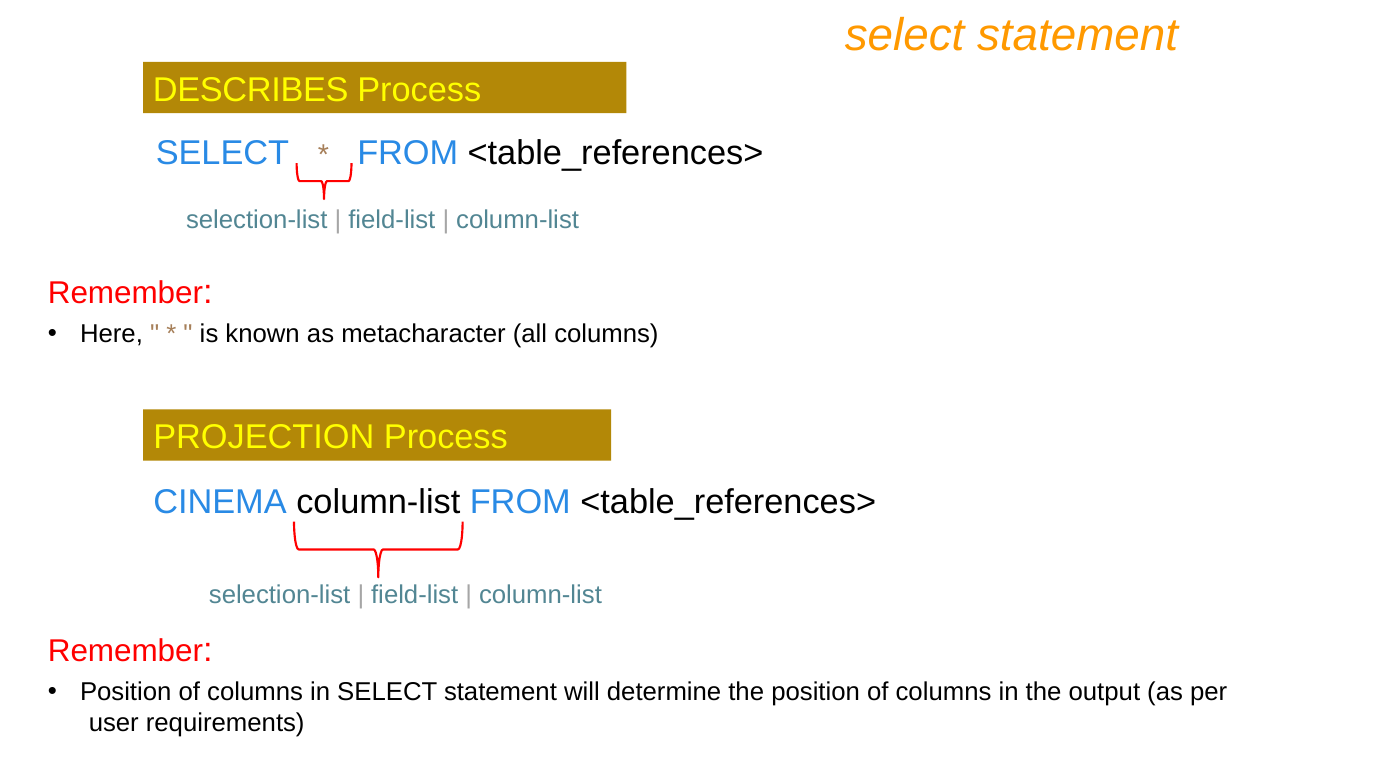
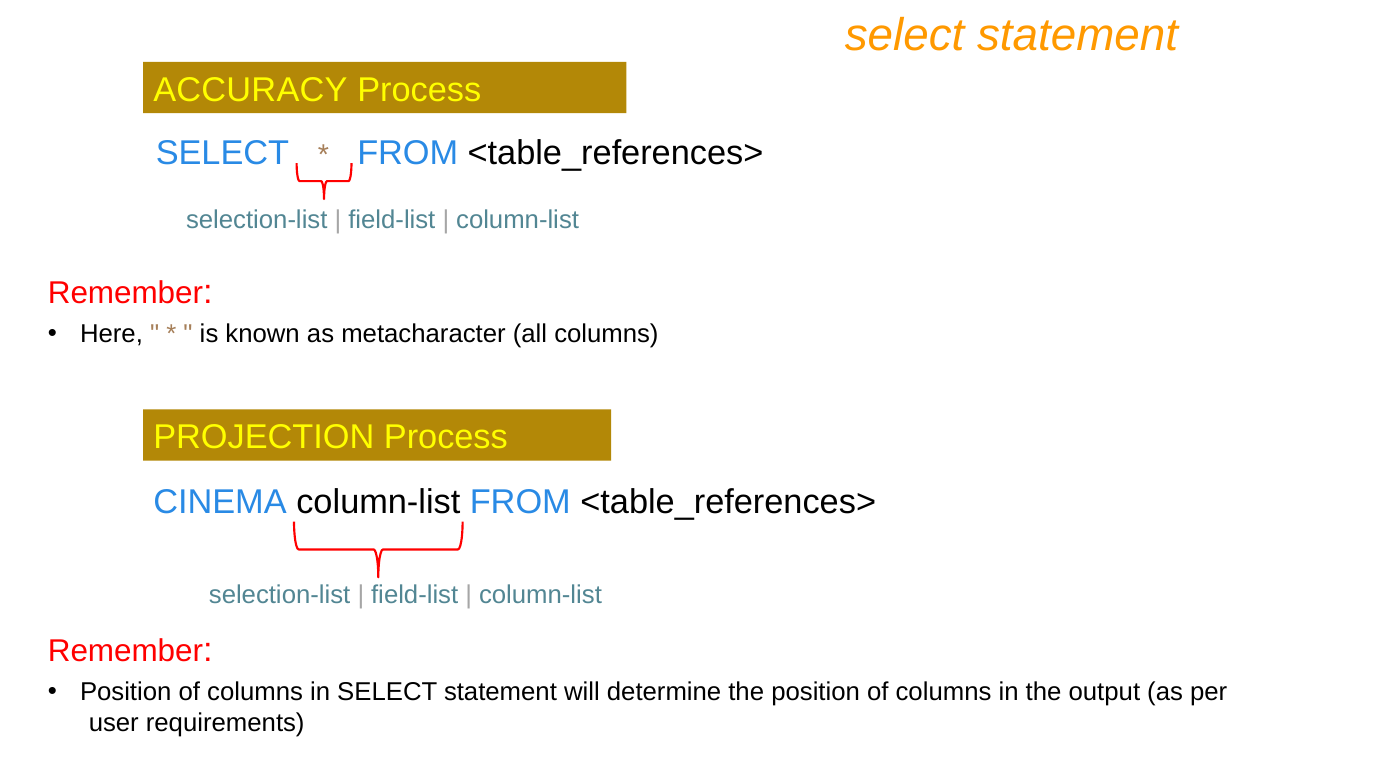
DESCRIBES: DESCRIBES -> ACCURACY (250, 90)
